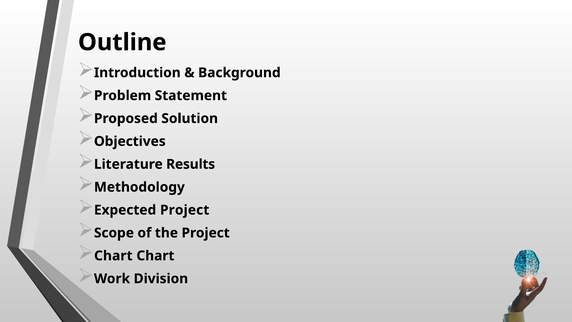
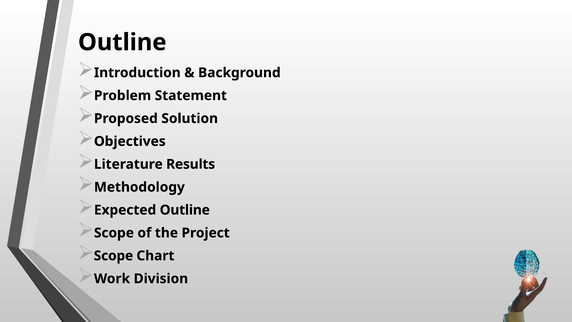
Expected Project: Project -> Outline (185, 210)
Chart: Chart -> Scope (113, 256)
